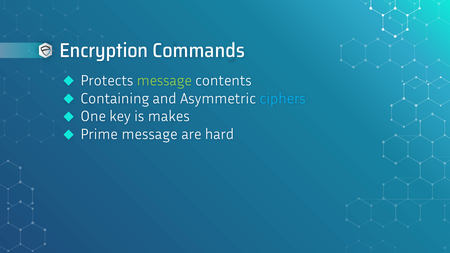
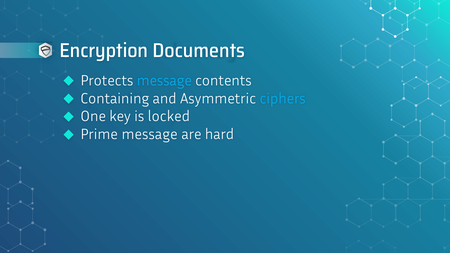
Commands: Commands -> Documents (199, 51)
message colour: light green -> light blue (164, 80)
makes: makes -> locked (169, 116)
